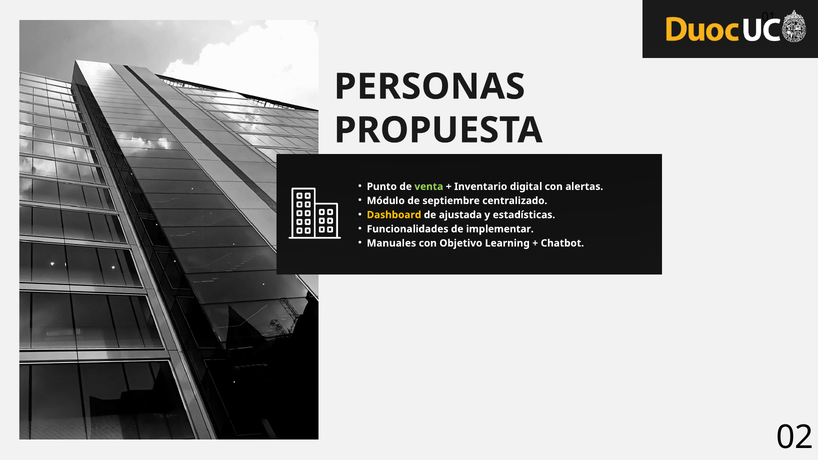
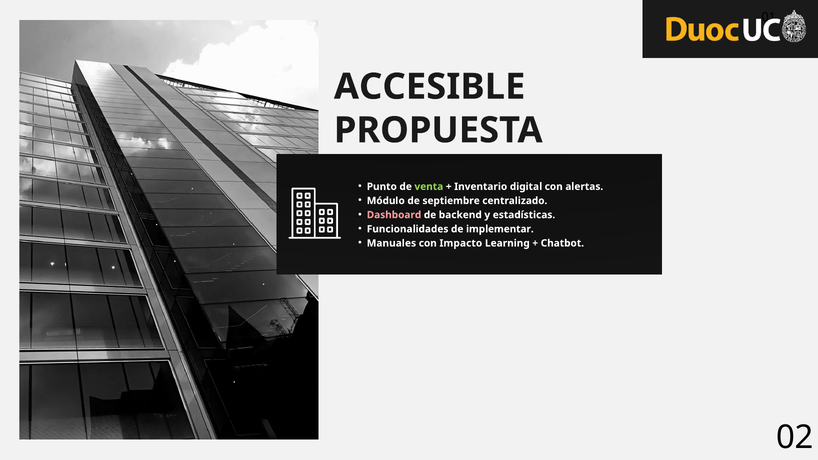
PERSONAS: PERSONAS -> ACCESIBLE (430, 87)
Dashboard colour: yellow -> pink (394, 215)
ajustada: ajustada -> backend (460, 215)
Objetivo: Objetivo -> Impacto (461, 243)
